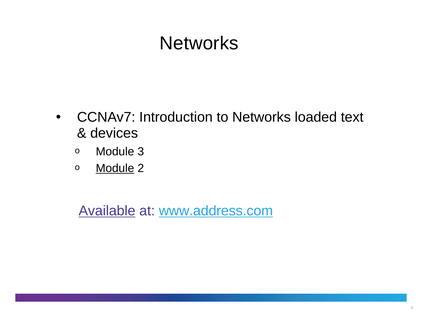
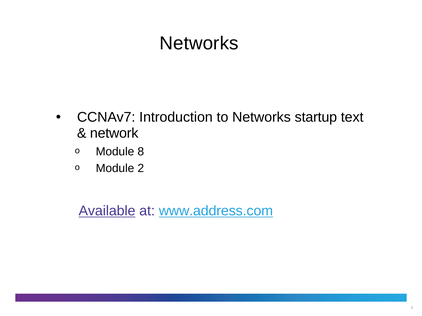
loaded: loaded -> startup (316, 118)
devices: devices -> network (114, 134)
Module 3: 3 -> 8 (141, 152)
Module underline: present -> none (115, 169)
